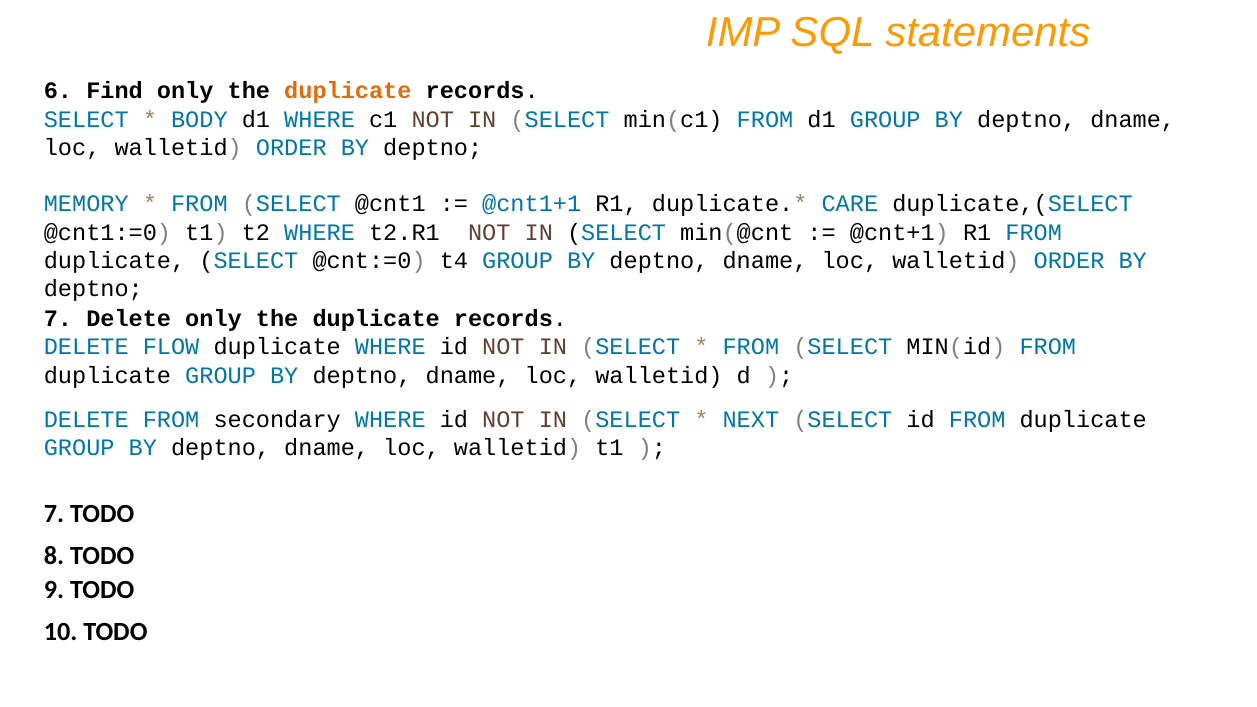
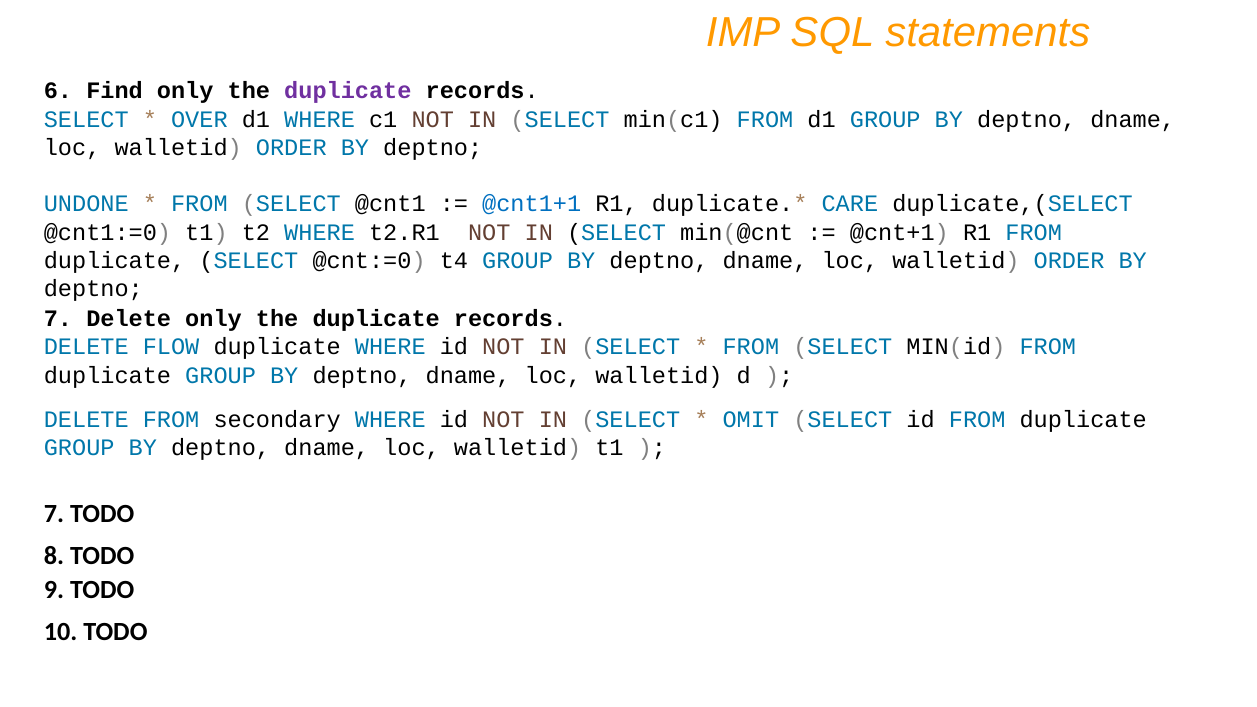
duplicate colour: orange -> purple (348, 91)
BODY: BODY -> OVER (199, 119)
MEMORY: MEMORY -> UNDONE (86, 204)
NEXT: NEXT -> OMIT (751, 419)
